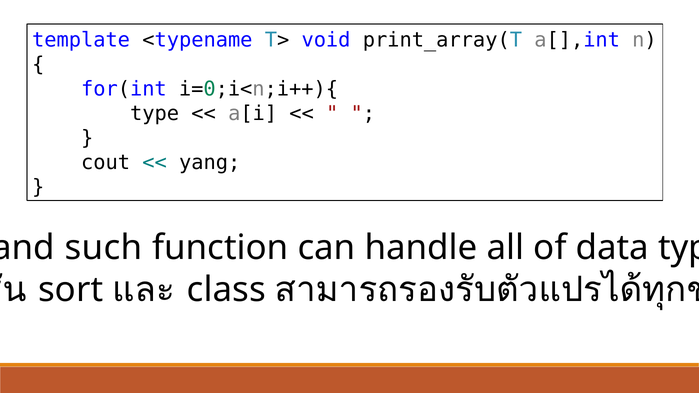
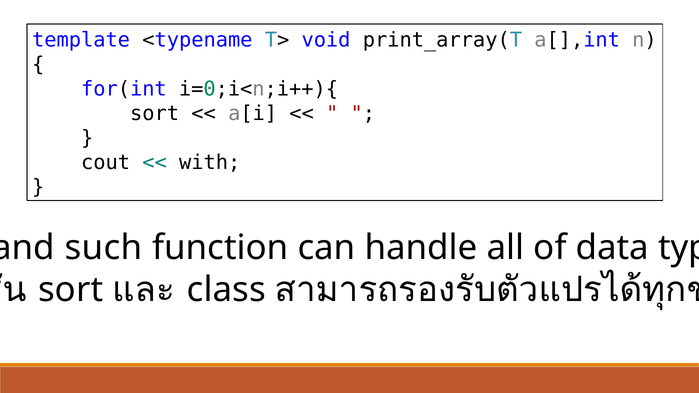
type: type -> sort (155, 114)
yang: yang -> with (210, 163)
